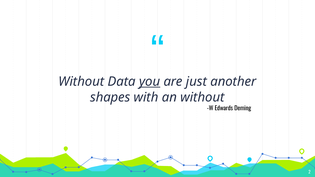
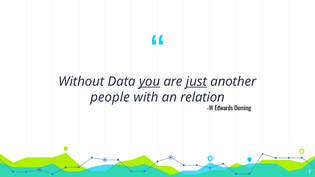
just underline: none -> present (196, 82)
shapes: shapes -> people (110, 97)
an without: without -> relation (202, 97)
